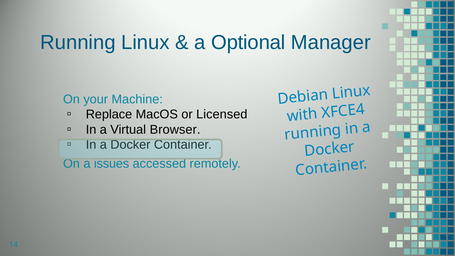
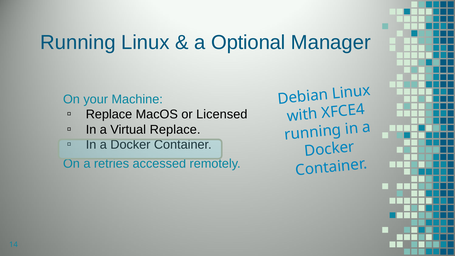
Virtual Browser: Browser -> Replace (175, 130)
issues: issues -> retries (112, 164)
